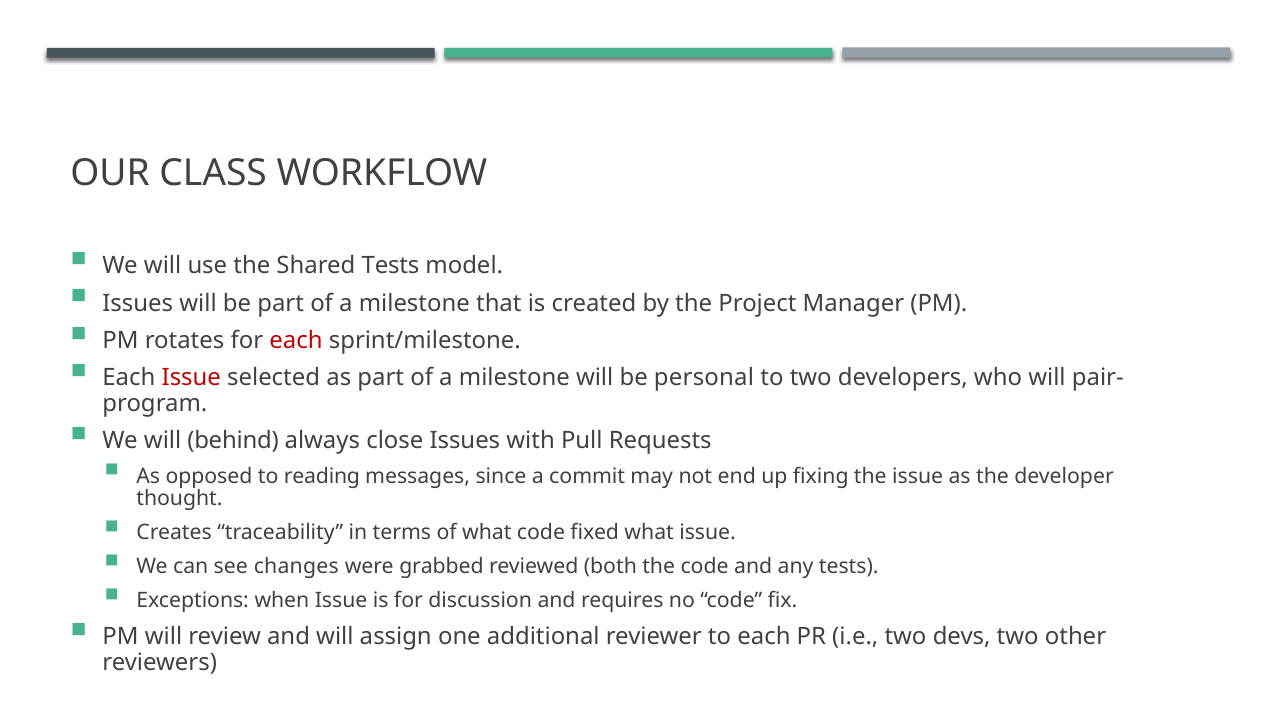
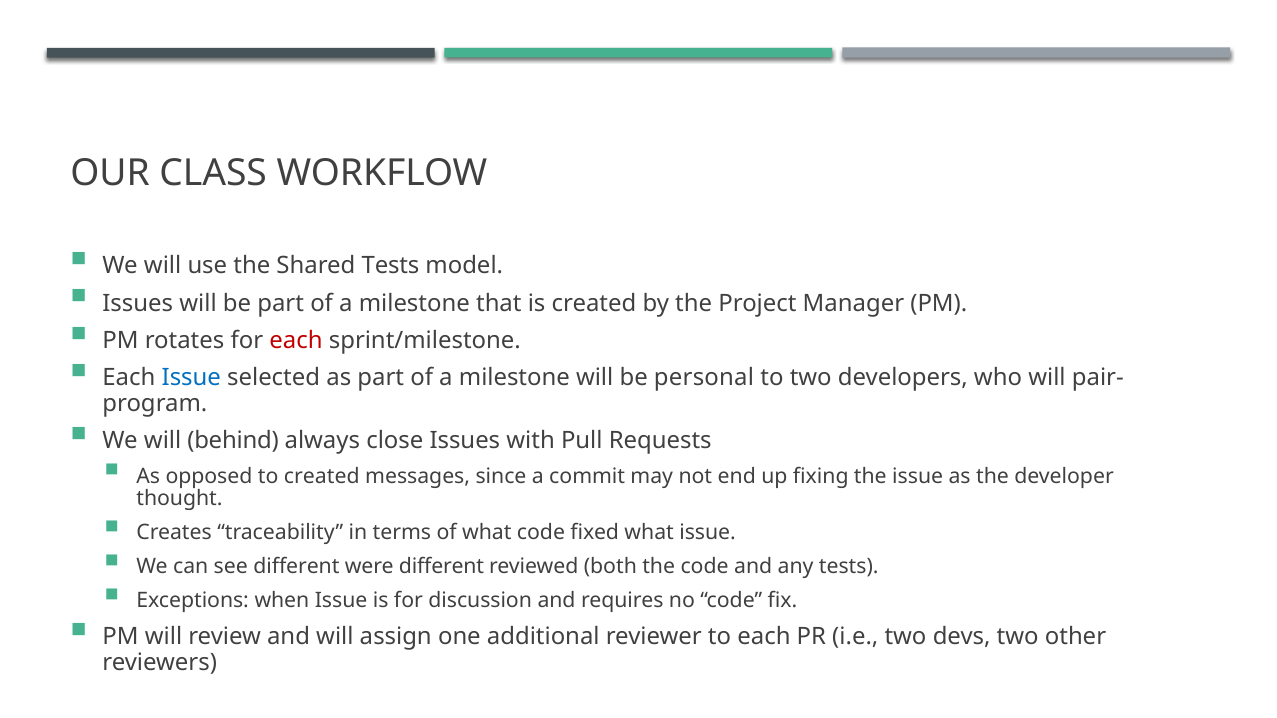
Issue colour: red -> blue (191, 378)
to reading: reading -> created (322, 476)
see changes: changes -> different (296, 567)
were grabbed: grabbed -> different (441, 567)
